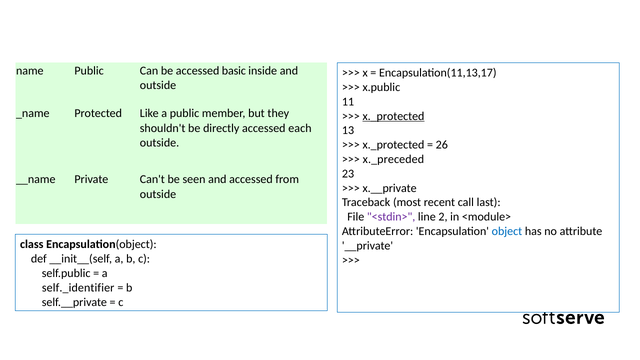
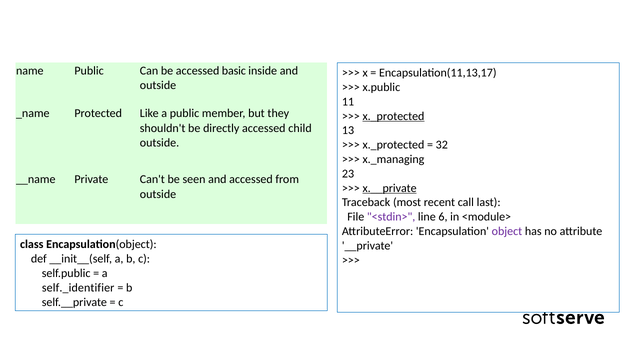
each: each -> child (300, 128)
26: 26 -> 32 (442, 145)
x._preceded: x._preceded -> x._managing (393, 159)
x.__private underline: none -> present (390, 188)
2: 2 -> 6 (443, 217)
object colour: blue -> purple (507, 231)
